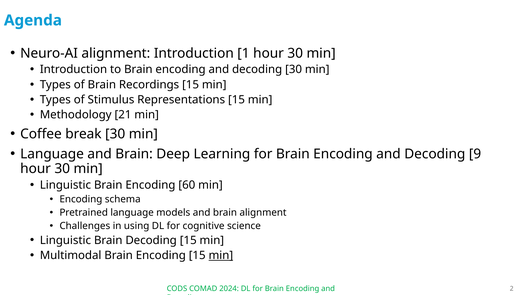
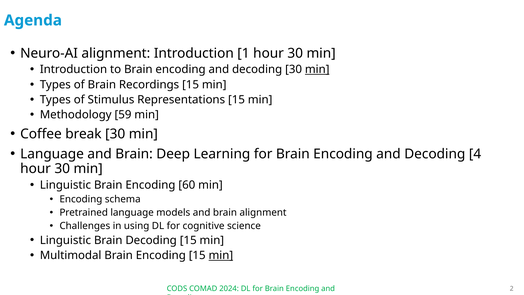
min underline: none -> present (317, 69)
21: 21 -> 59 (123, 115)
9: 9 -> 4 (475, 154)
